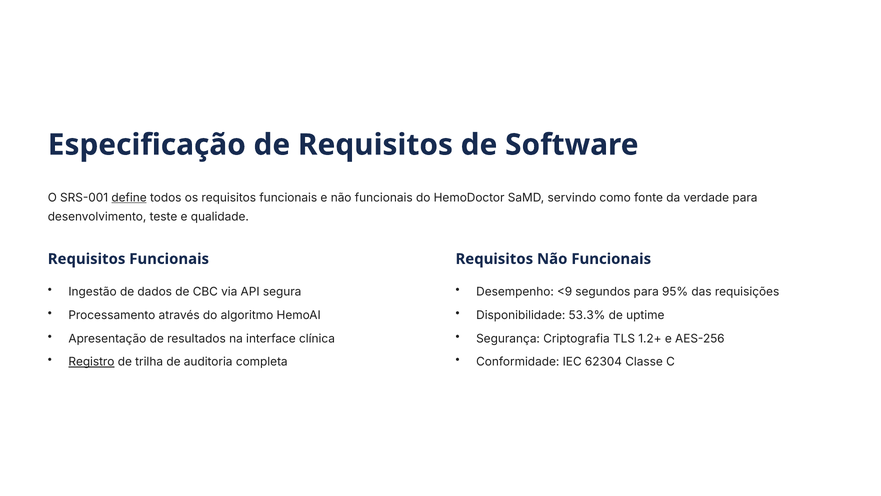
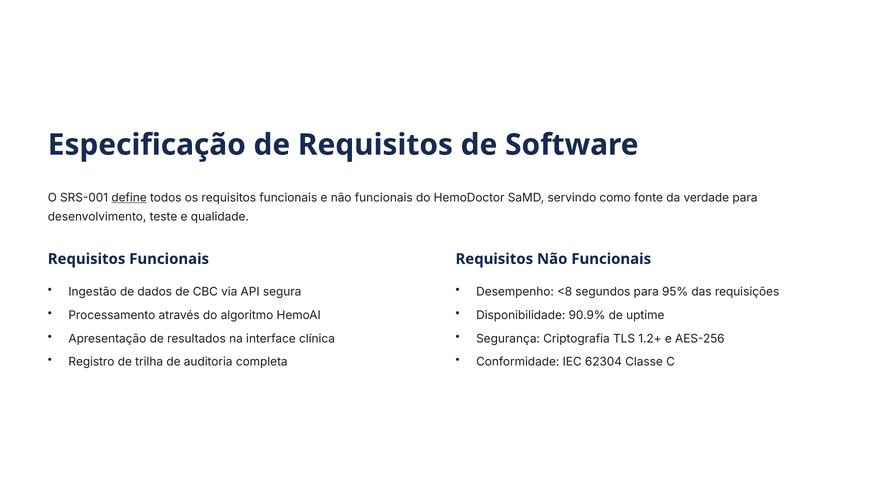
<9: <9 -> <8 (565, 292)
53.3%: 53.3% -> 90.9% (587, 315)
Registro underline: present -> none (91, 362)
